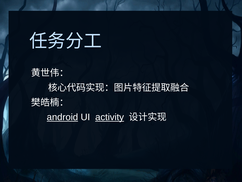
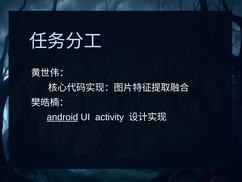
activity underline: present -> none (110, 117)
